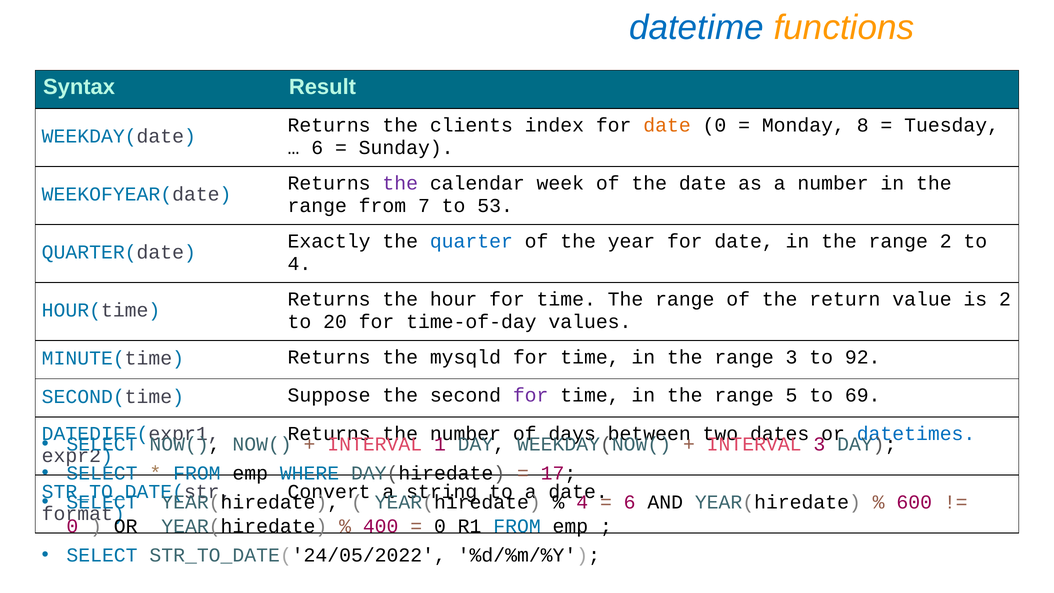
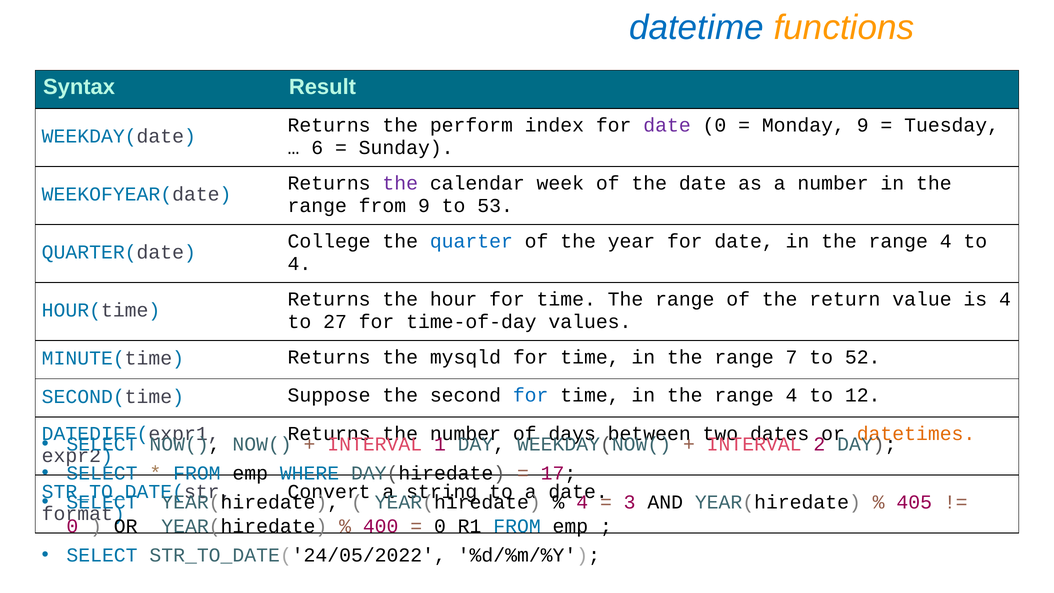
clients: clients -> perform (471, 125)
date colour: orange -> purple (667, 125)
Monday 8: 8 -> 9 (863, 125)
from 7: 7 -> 9 (424, 205)
Exactly: Exactly -> College (329, 241)
2: 2 -> 4 (946, 241)
is 2: 2 -> 4 (1005, 299)
20: 20 -> 27 (335, 321)
range 3: 3 -> 7 (792, 357)
92: 92 -> 52 (863, 357)
for colour: purple -> blue (531, 395)
5: 5 -> 4 (792, 395)
69: 69 -> 12 (863, 395)
datetimes colour: blue -> orange (916, 433)
3: 3 -> 2 (819, 444)
6: 6 -> 3 (630, 502)
600: 600 -> 405 (914, 502)
